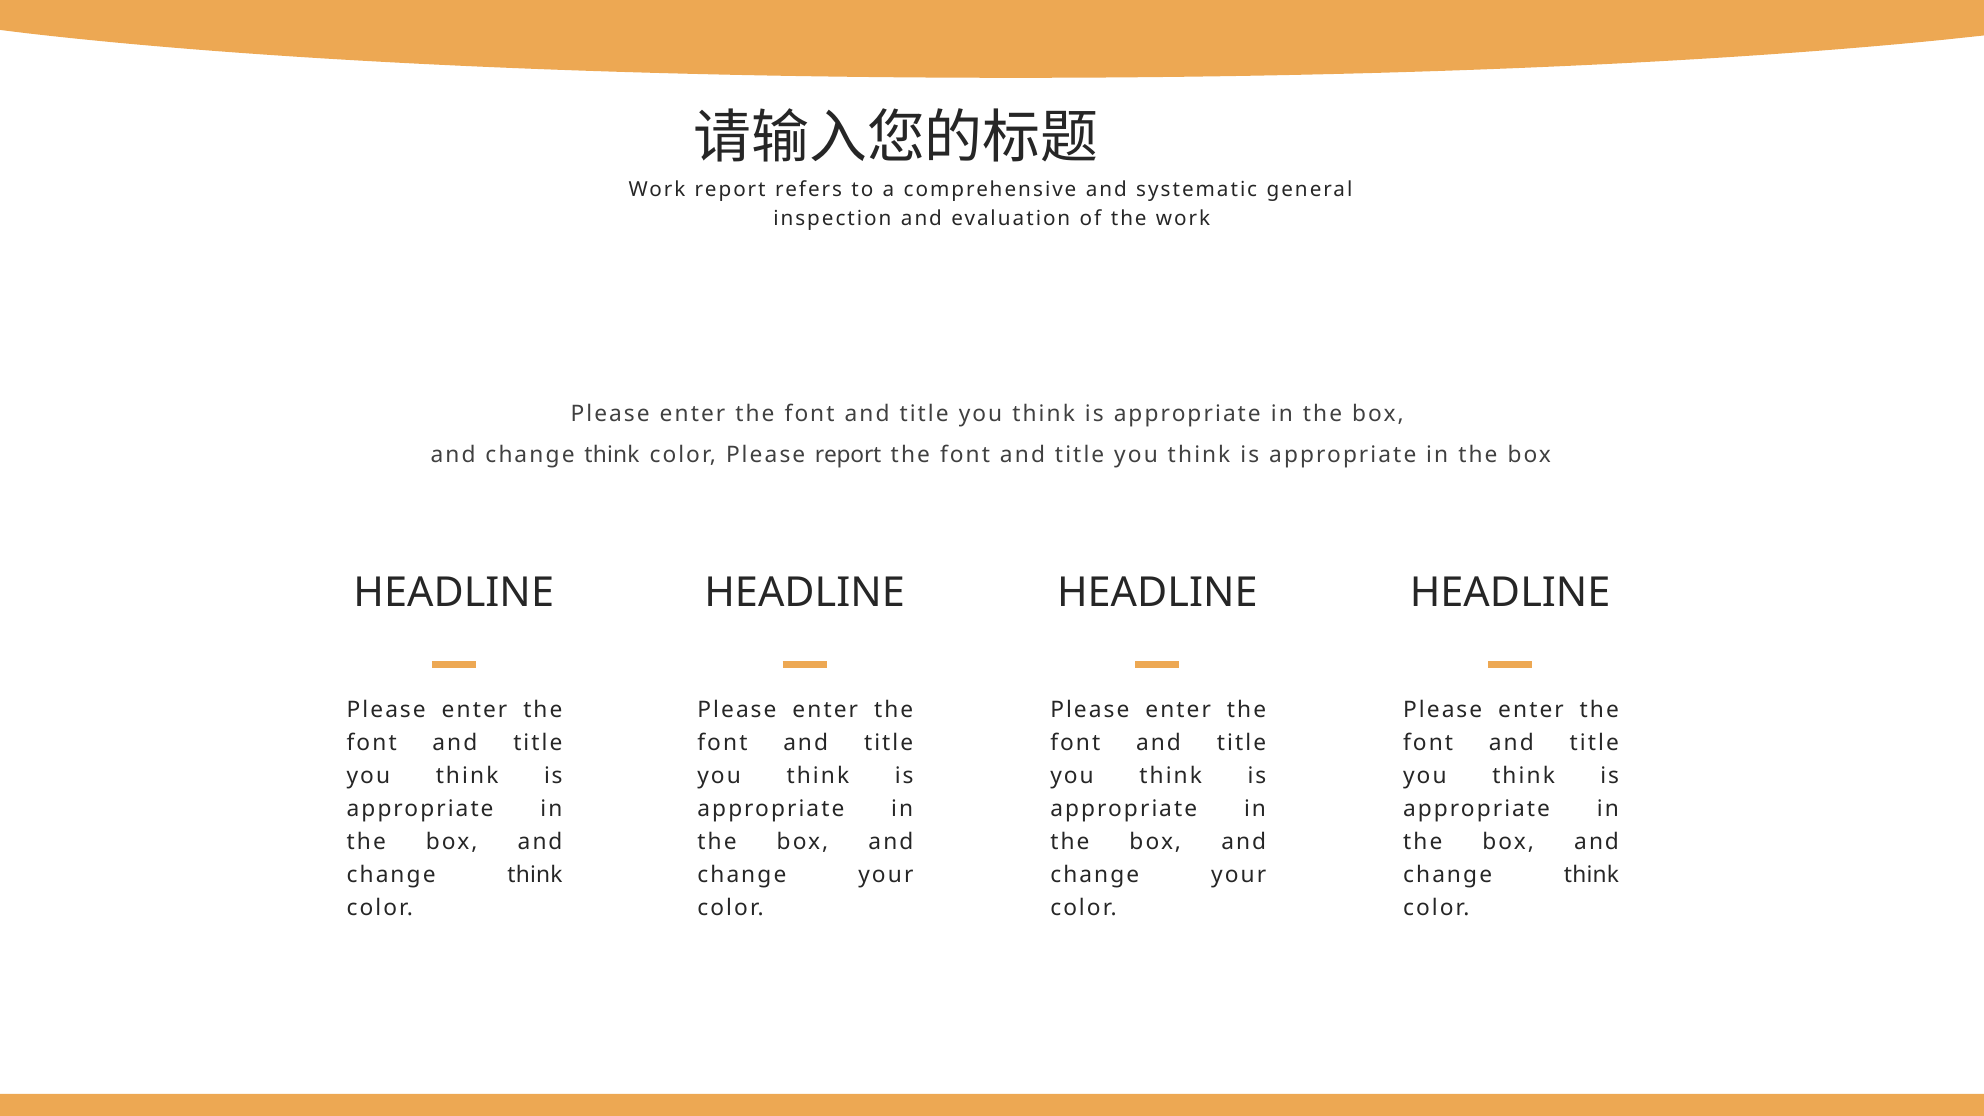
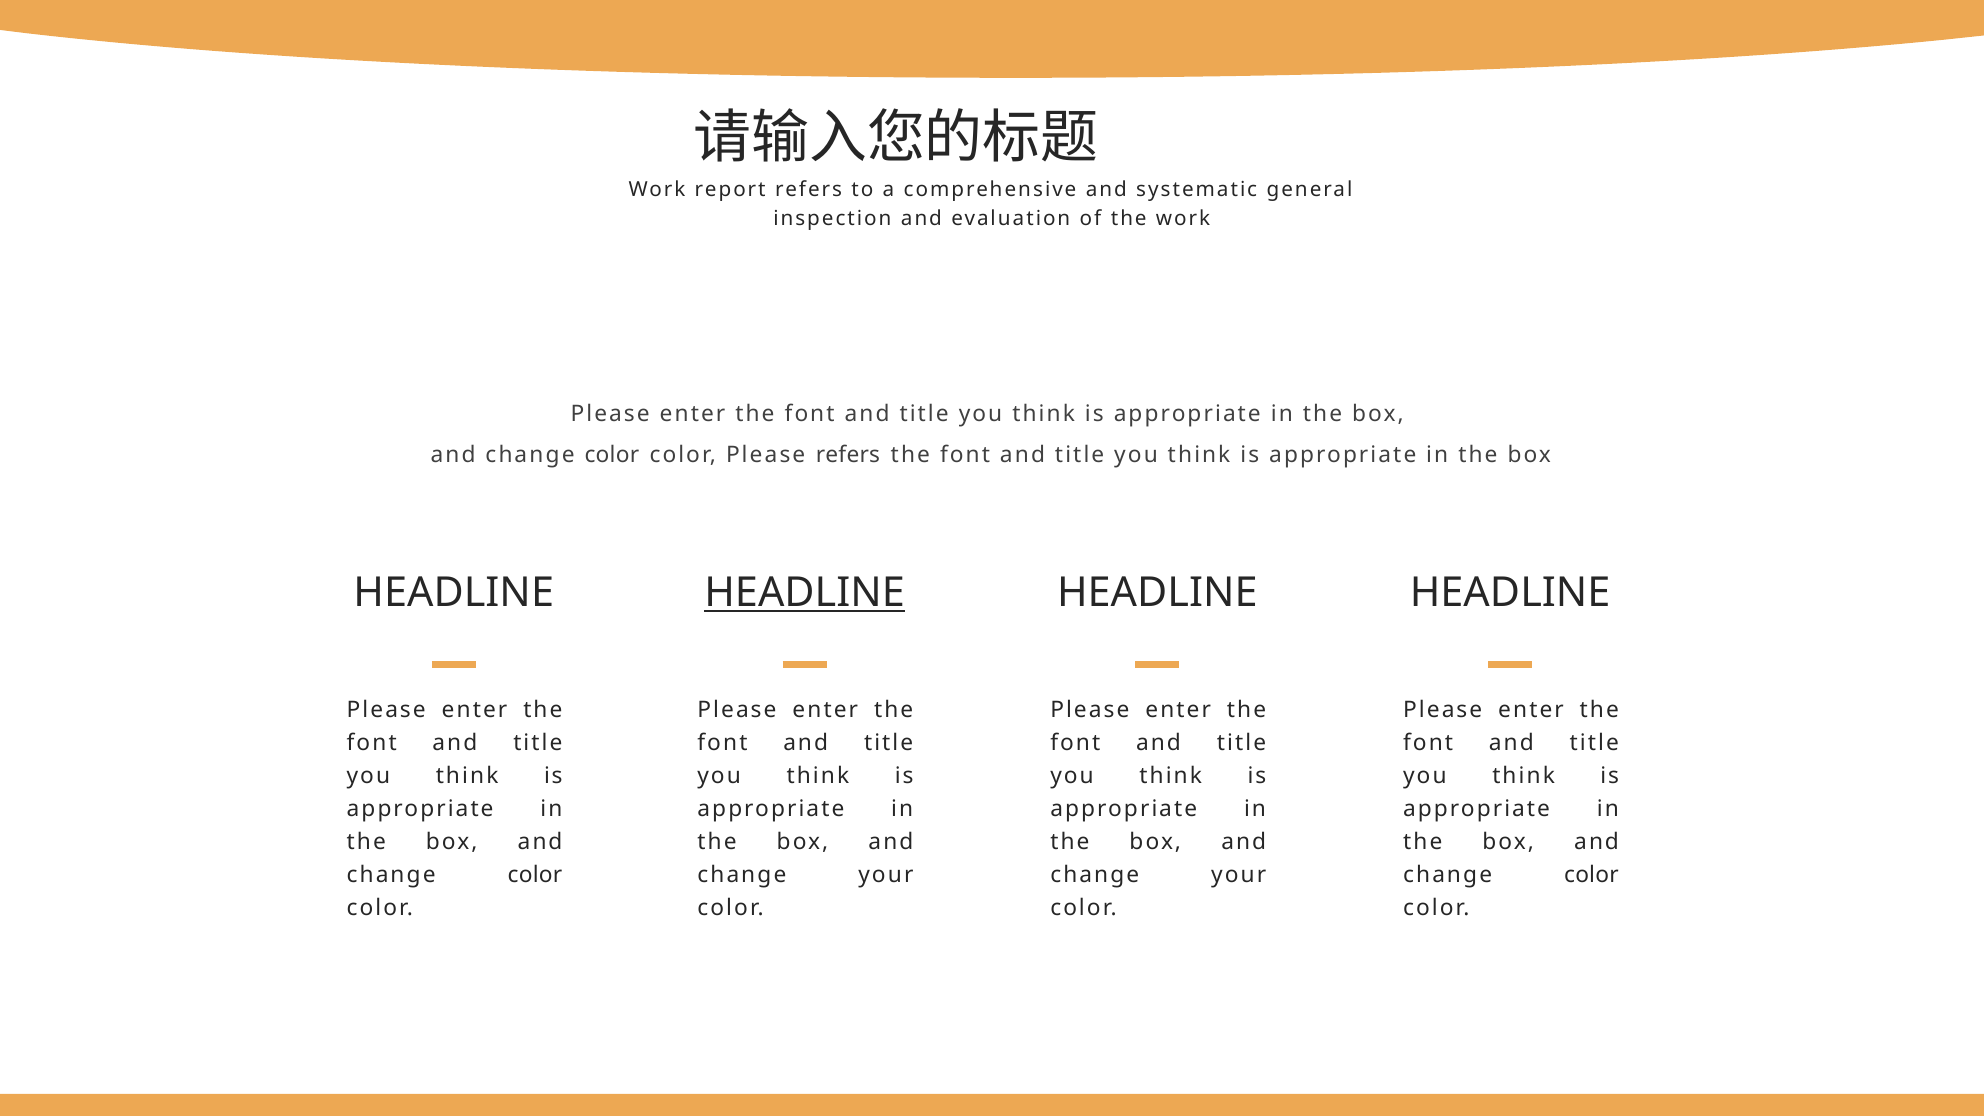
think: think -> color (612, 455)
Please report: report -> refers (848, 455)
HEADLINE underline: none -> present (805, 593)
think: think -> color (535, 875)
think: think -> color (1591, 875)
